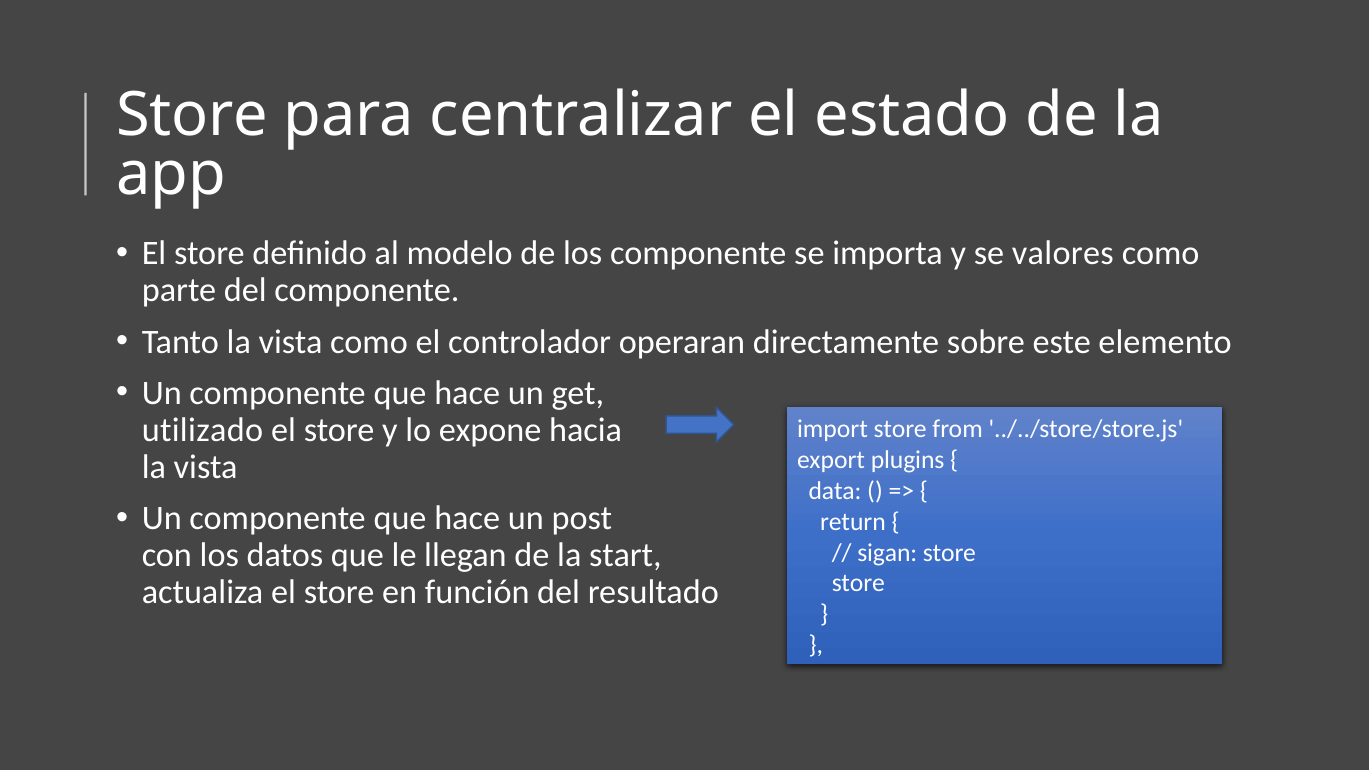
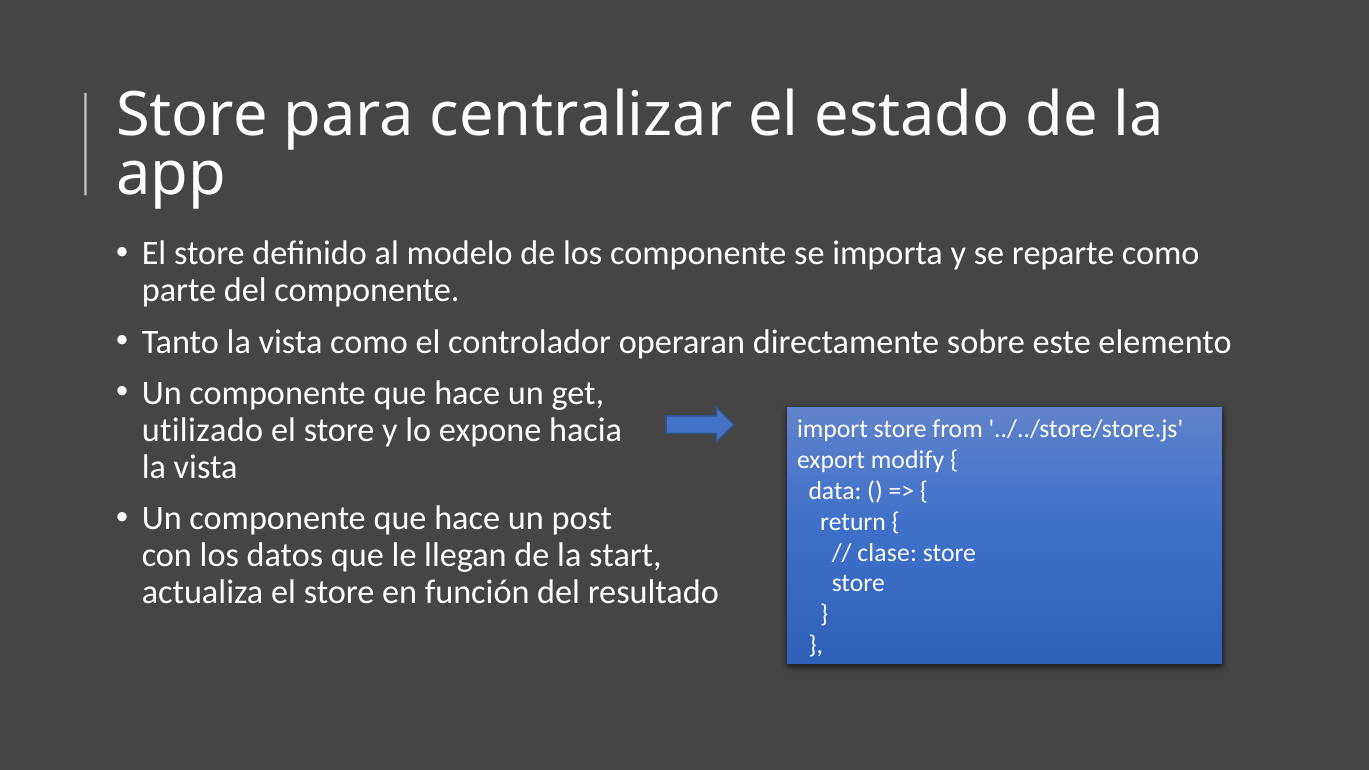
valores: valores -> reparte (1063, 254)
plugins: plugins -> modify (907, 460)
sigan: sigan -> clase (887, 553)
